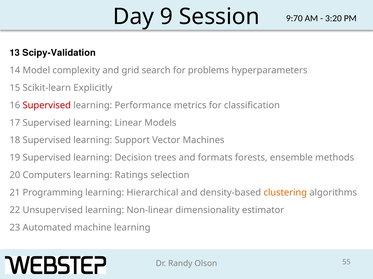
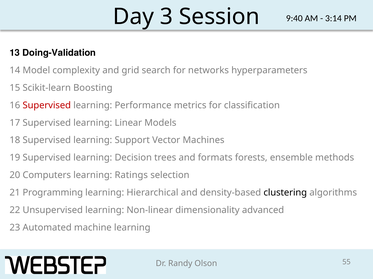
9: 9 -> 3 (166, 17)
9:70: 9:70 -> 9:40 (294, 18)
3:20: 3:20 -> 3:14 (333, 18)
Scipy-Validation: Scipy-Validation -> Doing-Validation (59, 53)
problems: problems -> networks (208, 70)
Explicitly: Explicitly -> Boosting (93, 88)
clustering colour: orange -> black (285, 193)
estimator: estimator -> advanced (263, 211)
